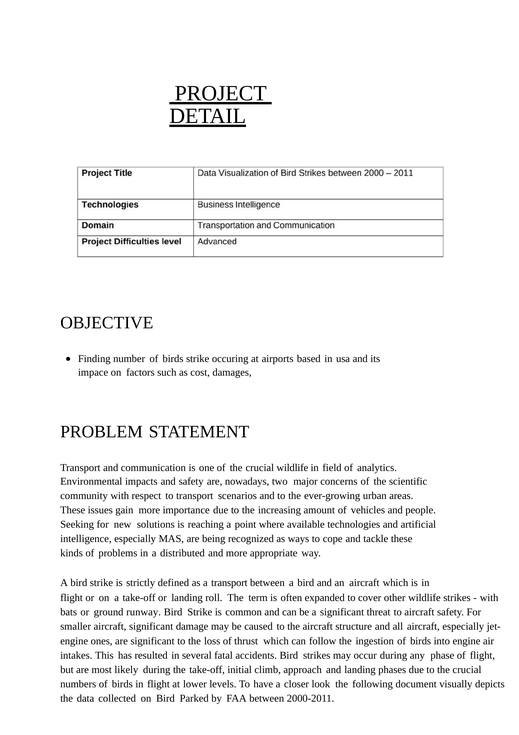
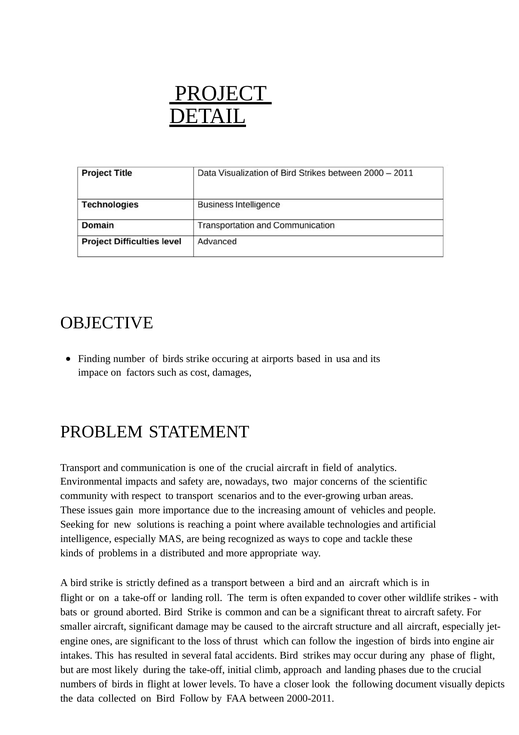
crucial wildlife: wildlife -> aircraft (292, 468)
runway: runway -> aborted (144, 612)
Bird Parked: Parked -> Follow (194, 699)
